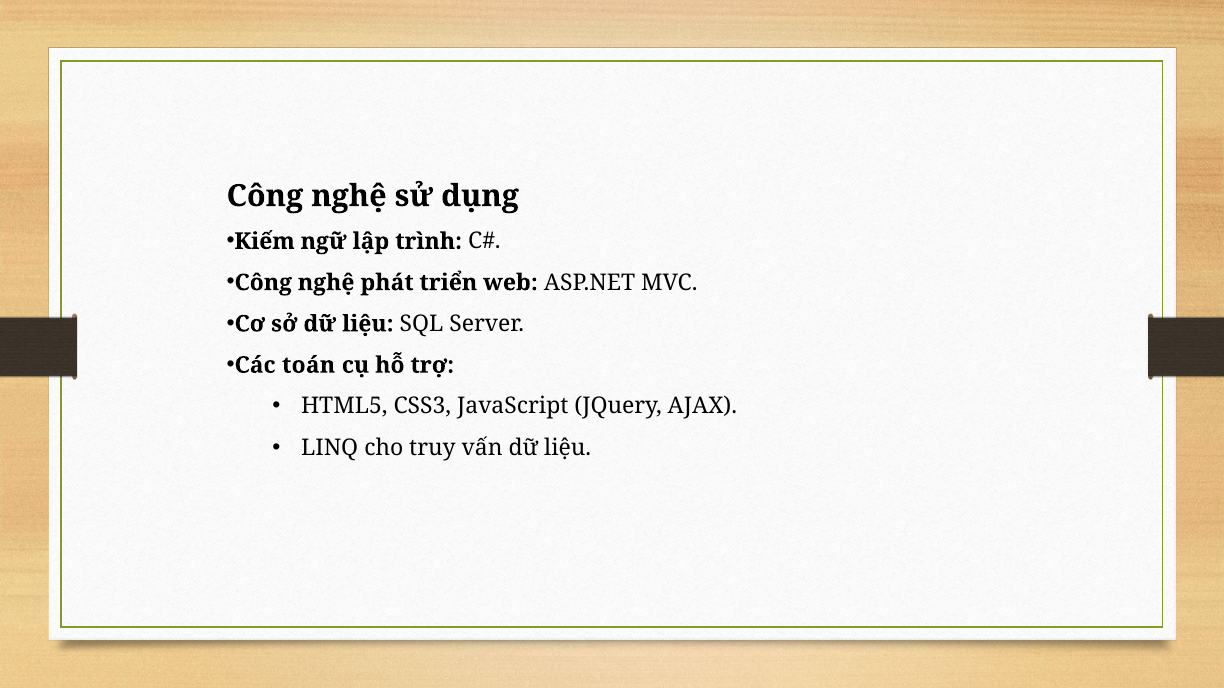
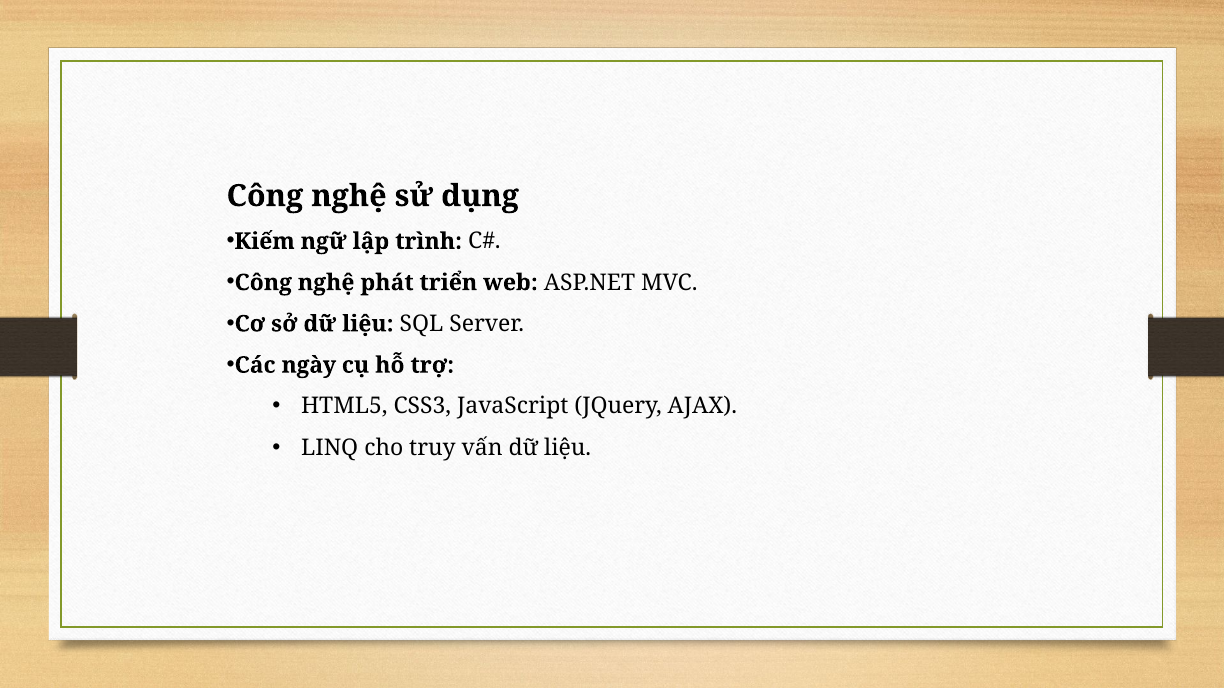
toán: toán -> ngày (309, 365)
